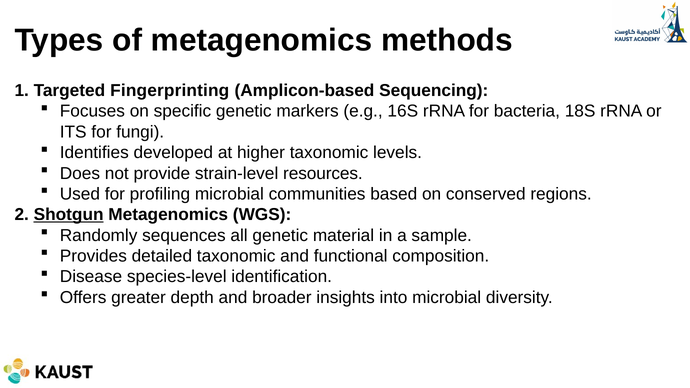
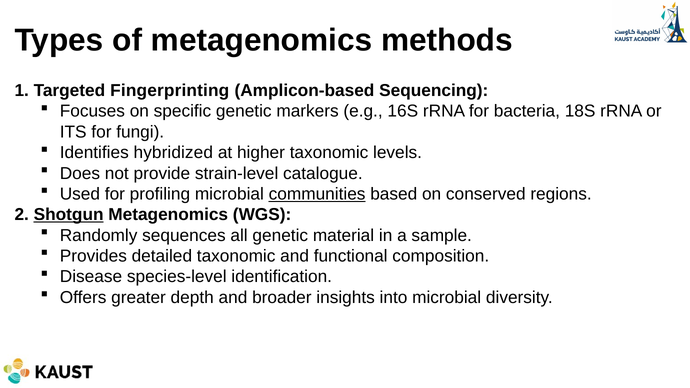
developed: developed -> hybridized (173, 153)
resources: resources -> catalogue (323, 173)
communities underline: none -> present (317, 194)
